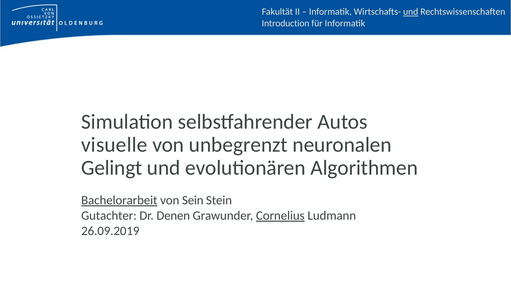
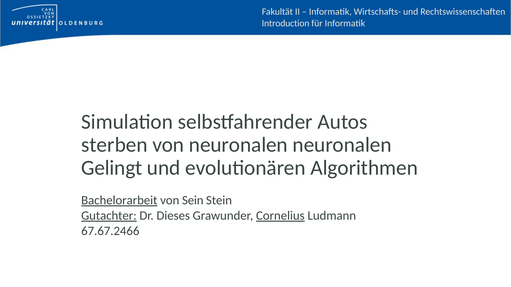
und underline: present -> none (411, 12)
visuelle: visuelle -> sterben (114, 145)
von unbegrenzt: unbegrenzt -> neuronalen (238, 145)
Gutachter underline: none -> present (109, 216)
Denen: Denen -> Dieses (173, 216)
26.09.2019: 26.09.2019 -> 67.67.2466 (110, 231)
